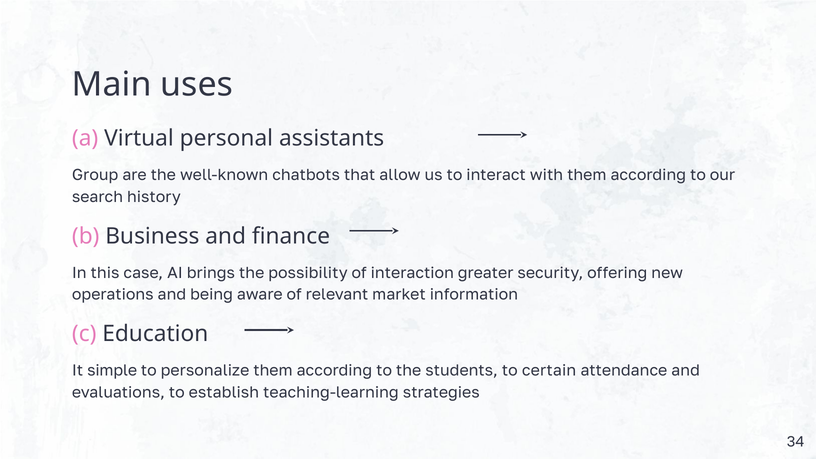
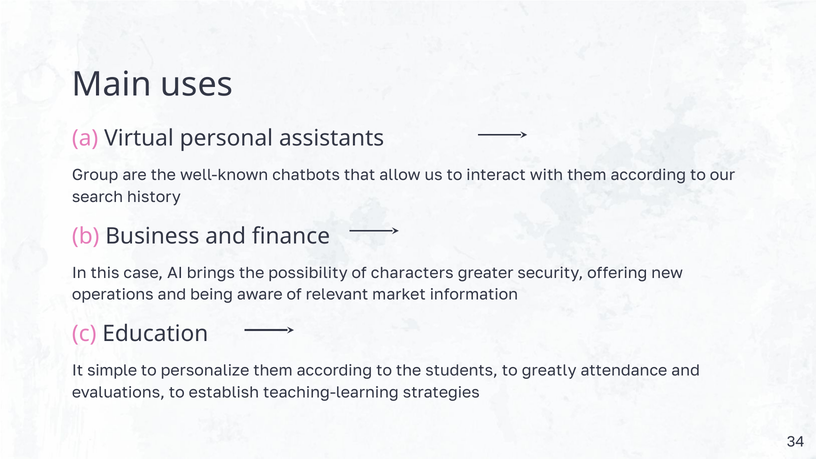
interaction: interaction -> characters (412, 273)
certain: certain -> greatly (549, 371)
